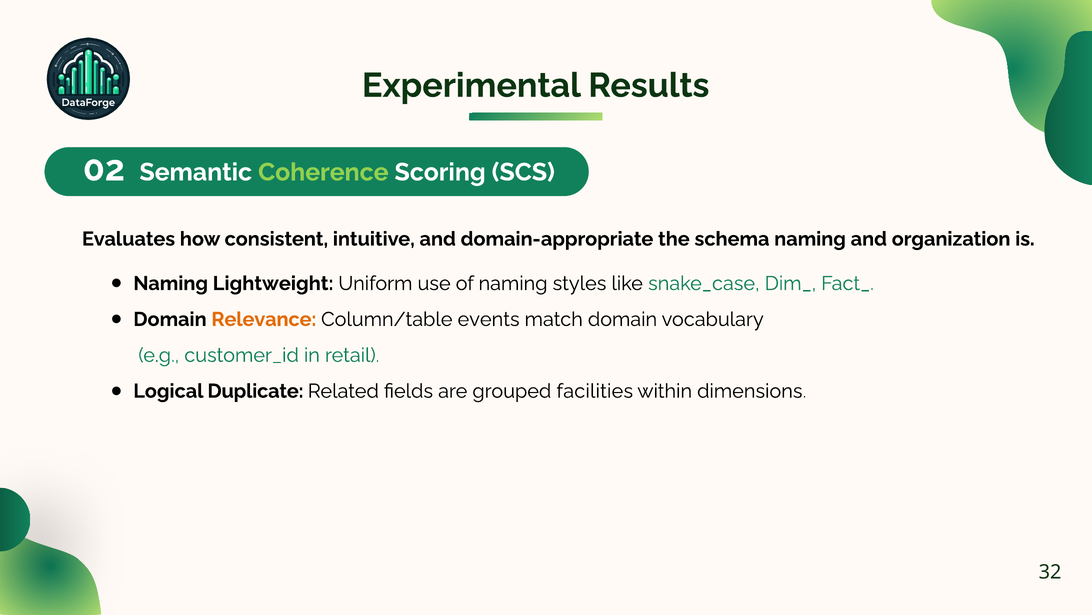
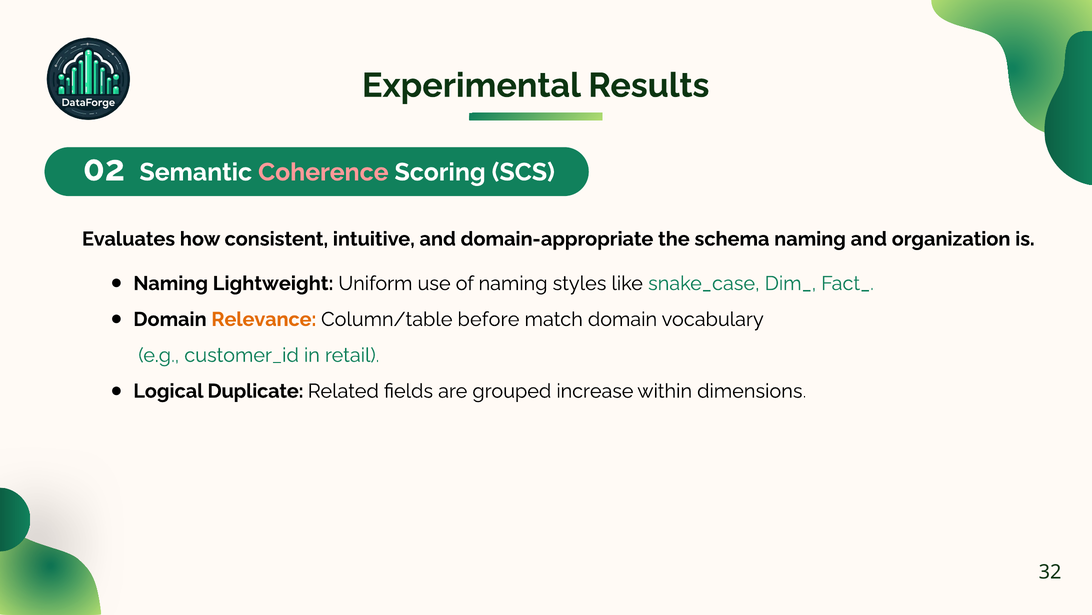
Coherence colour: light green -> pink (323, 172)
events: events -> before (488, 319)
facilities: facilities -> increase (595, 391)
